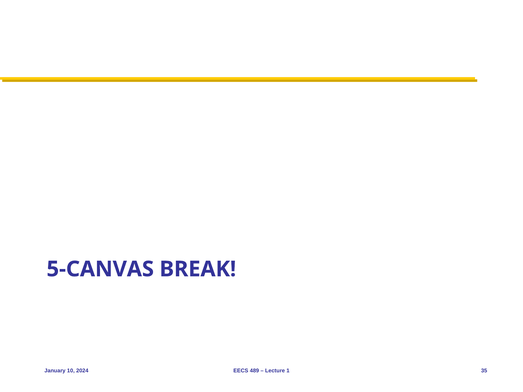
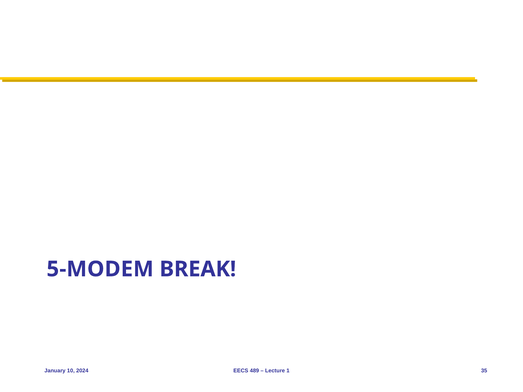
5-CANVAS: 5-CANVAS -> 5-MODEM (100, 269)
